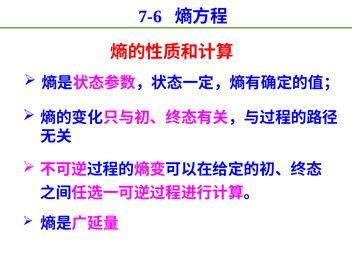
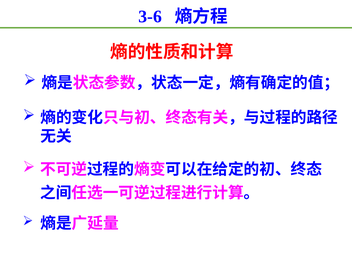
7-6: 7-6 -> 3-6 (150, 16)
